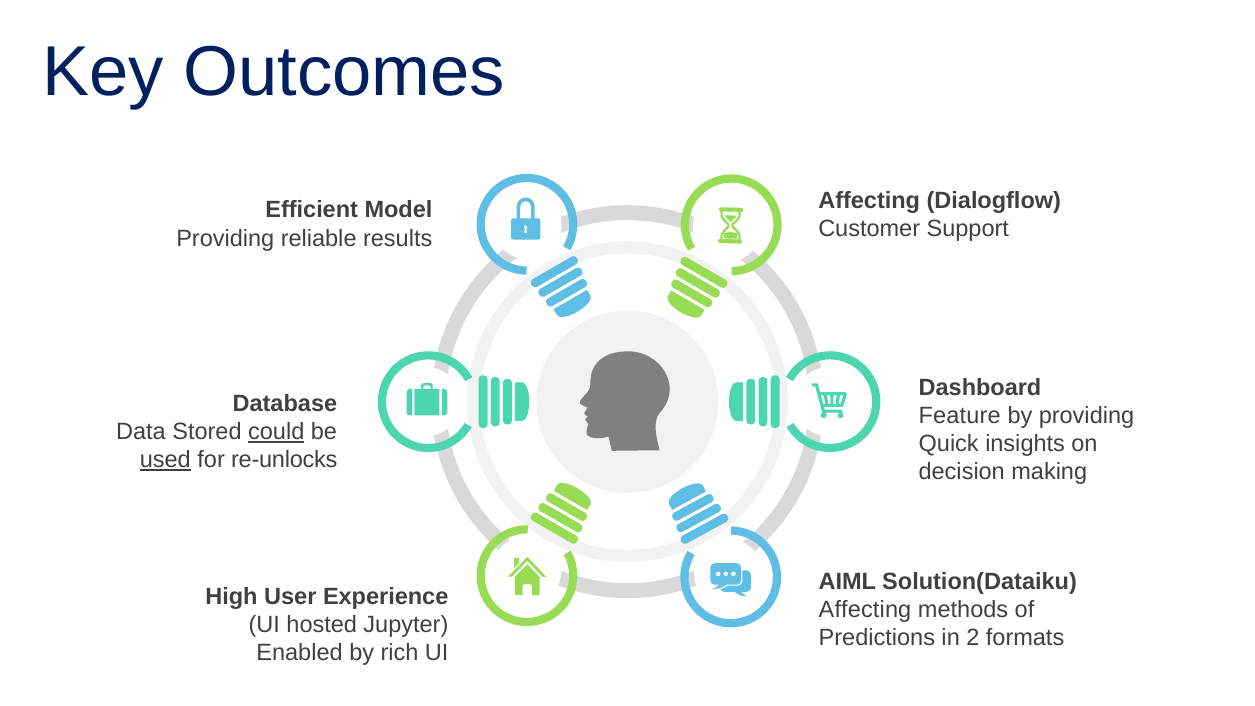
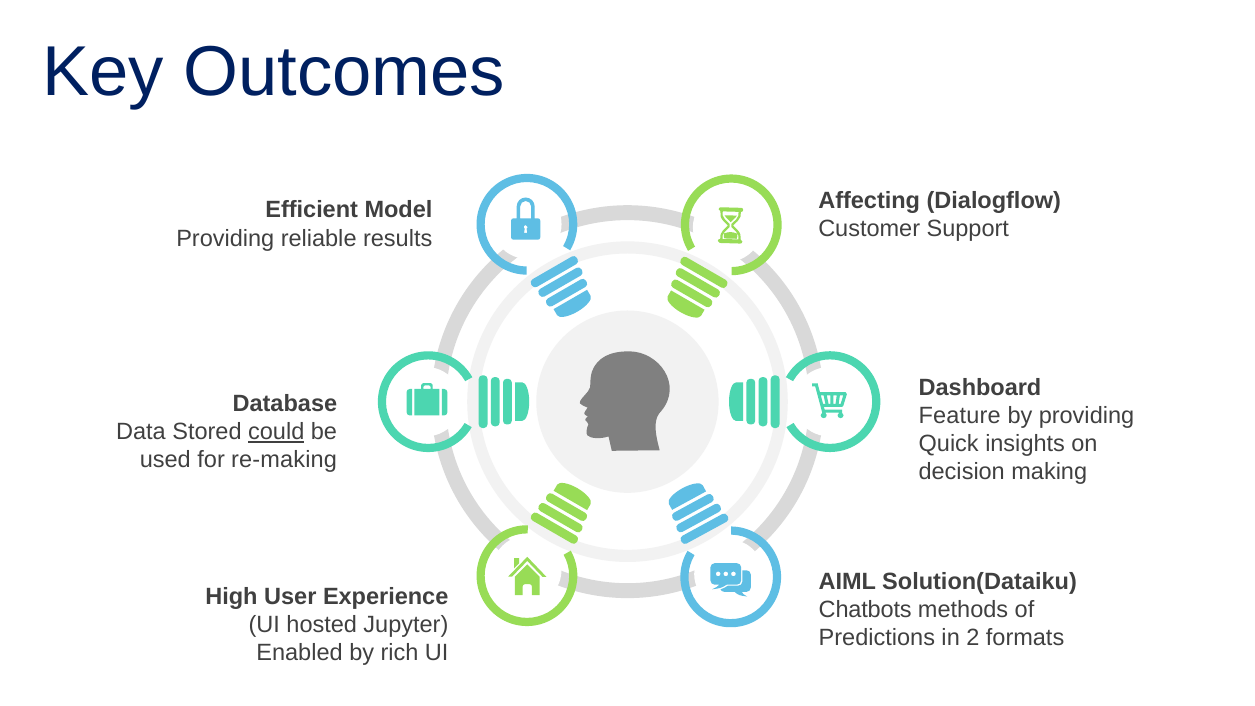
used underline: present -> none (165, 460)
re-unlocks: re-unlocks -> re-making (284, 460)
Affecting: Affecting -> Chatbots (865, 609)
